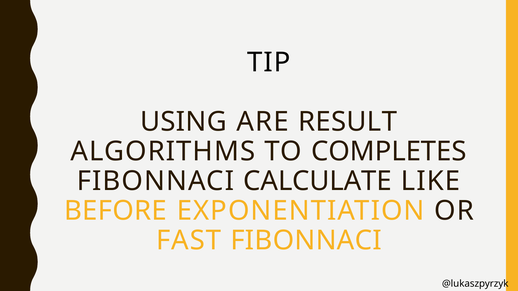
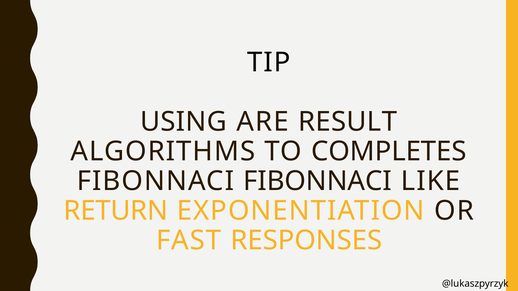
FIBONNACI CALCULATE: CALCULATE -> FIBONNACI (317, 181)
BEFORE: BEFORE -> RETURN (116, 211)
FAST FIBONNACI: FIBONNACI -> RESPONSES (306, 241)
